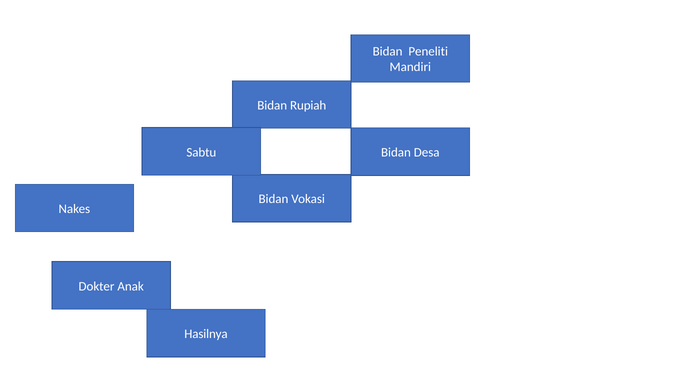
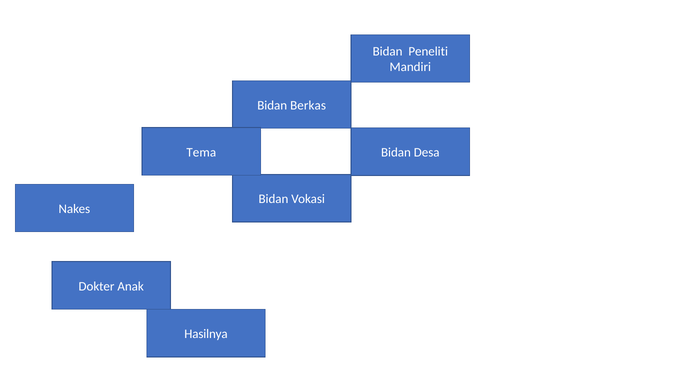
Rupiah: Rupiah -> Berkas (308, 105)
Sabtu: Sabtu -> Tema (201, 152)
